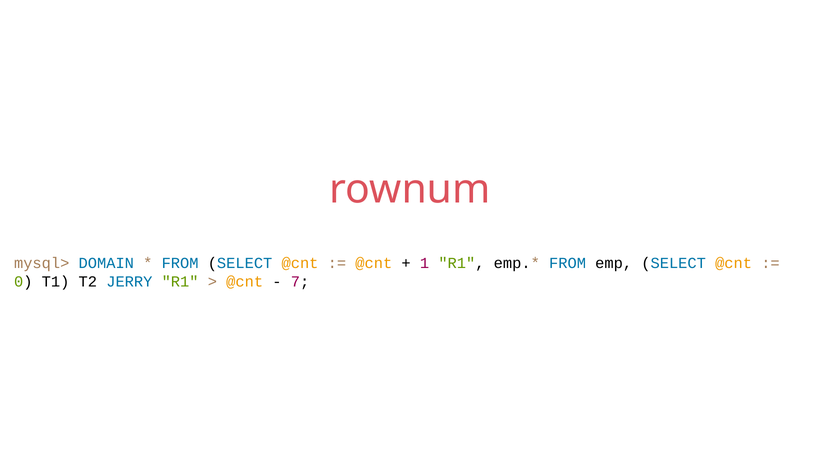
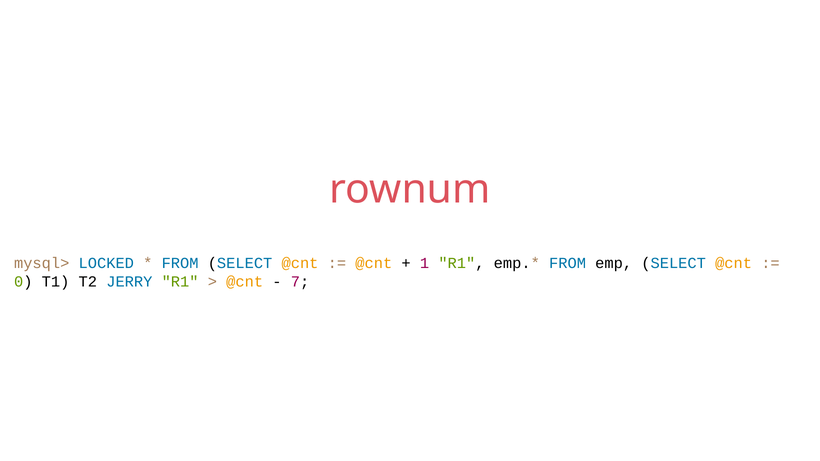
DOMAIN: DOMAIN -> LOCKED (106, 263)
